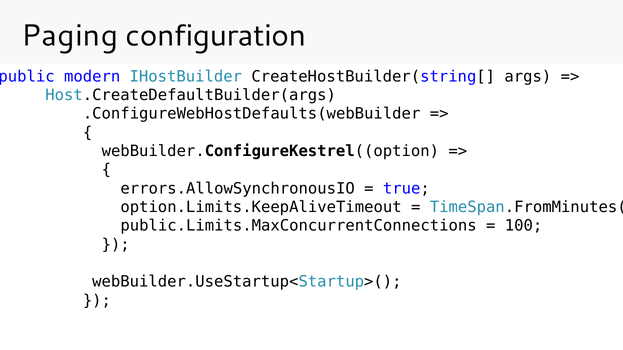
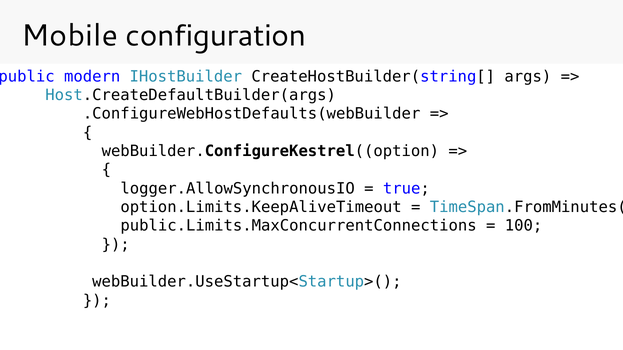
Paging: Paging -> Mobile (70, 36)
errors.AllowSynchronousIO: errors.AllowSynchronousIO -> logger.AllowSynchronousIO (238, 189)
